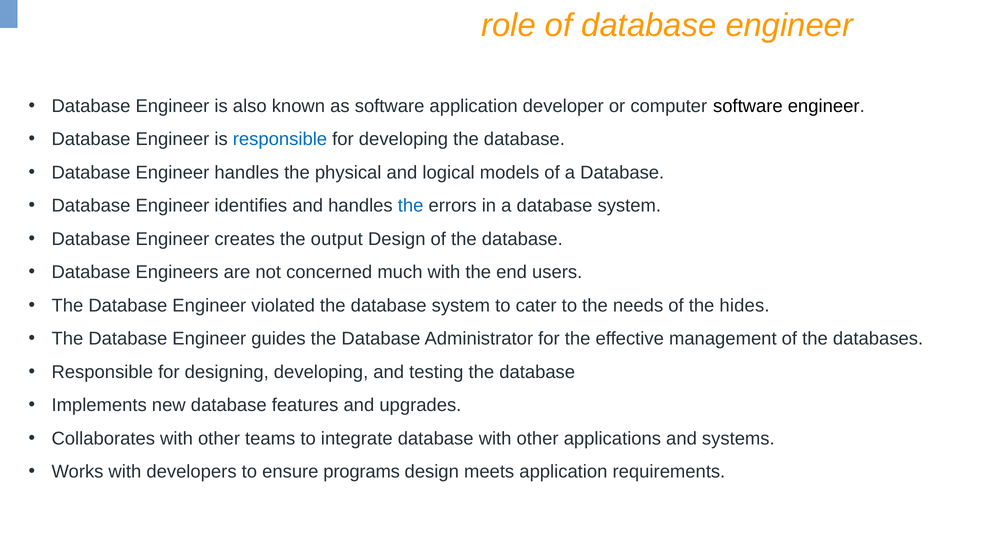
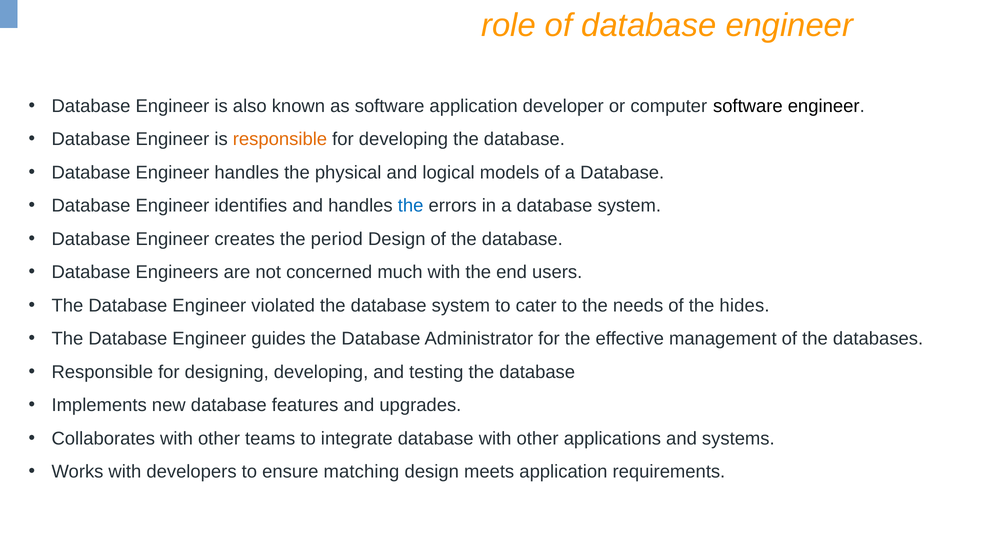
responsible colour: blue -> orange (280, 139)
output: output -> period (337, 239)
programs: programs -> matching (361, 471)
